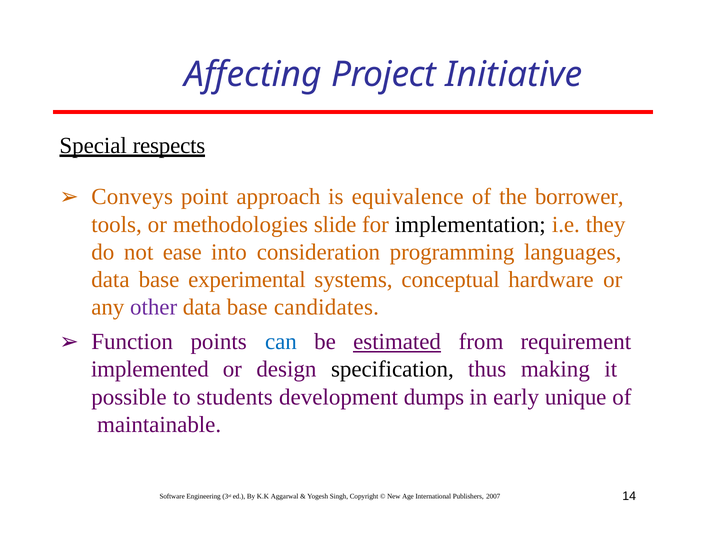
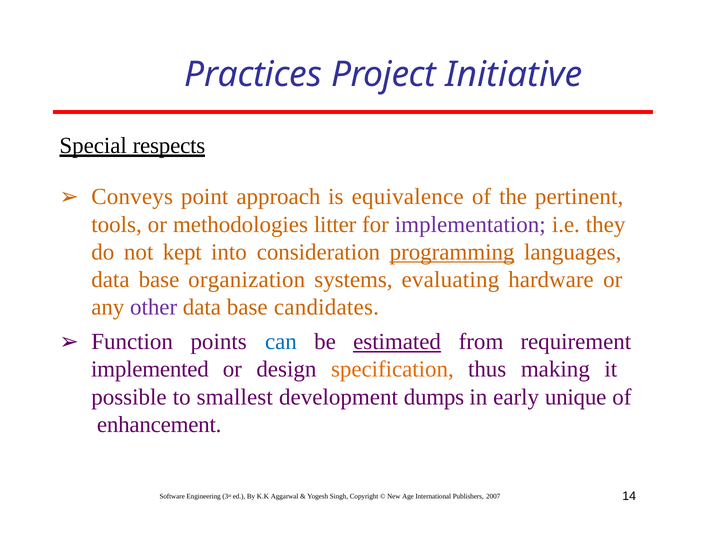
Affecting: Affecting -> Practices (253, 74)
borrower: borrower -> pertinent (579, 197)
slide: slide -> litter (335, 224)
implementation colour: black -> purple (470, 224)
ease: ease -> kept (182, 252)
programming underline: none -> present (452, 252)
experimental: experimental -> organization (247, 280)
conceptual: conceptual -> evaluating (450, 280)
specification colour: black -> orange (392, 369)
students: students -> smallest (235, 397)
maintainable: maintainable -> enhancement (159, 424)
